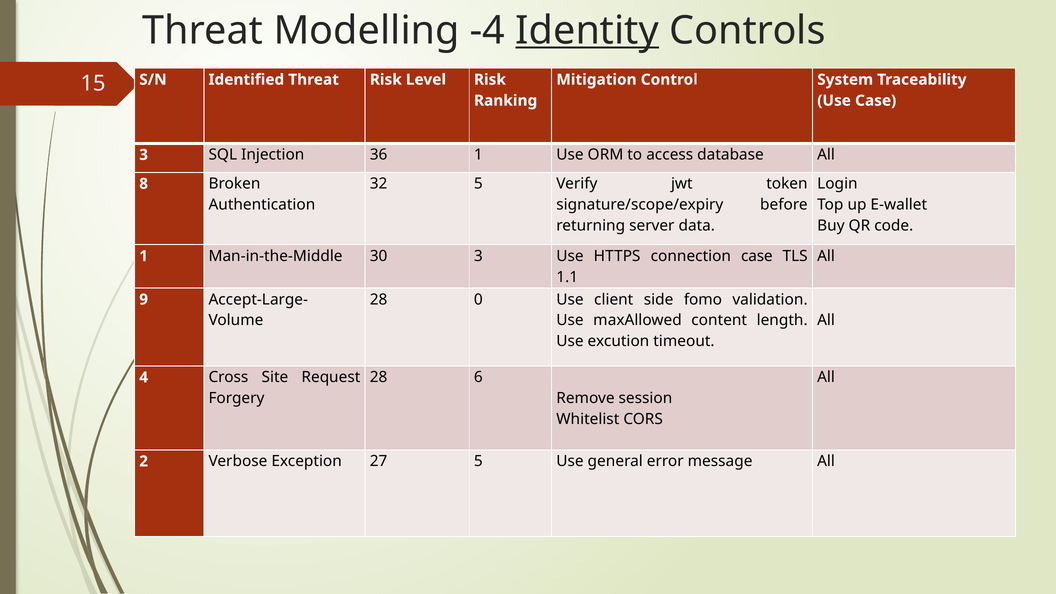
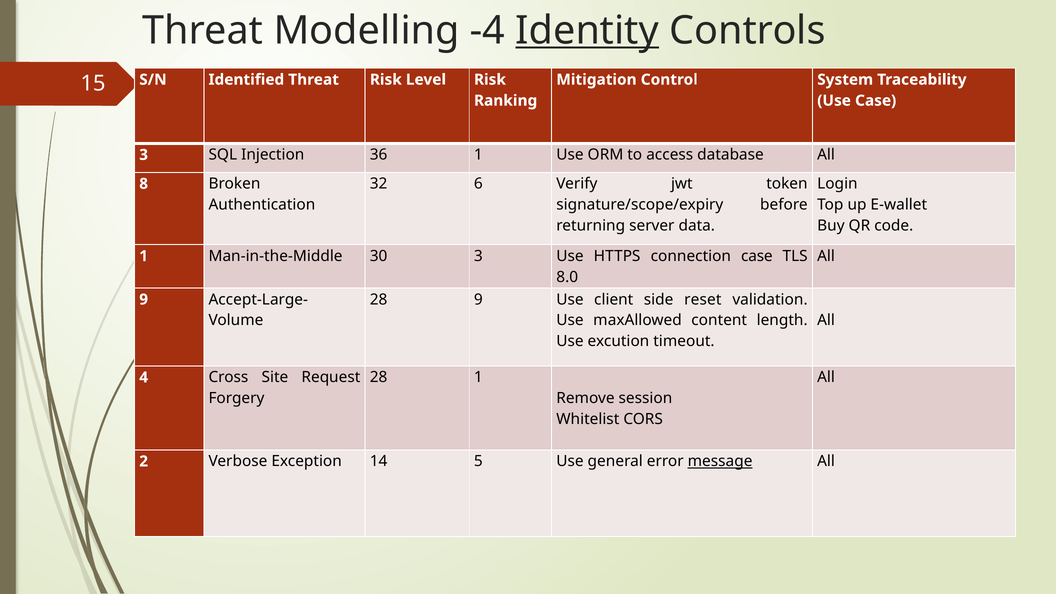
32 5: 5 -> 6 (478, 184)
1.1: 1.1 -> 8.0 (567, 277)
28 0: 0 -> 9 (478, 299)
fomo: fomo -> reset (703, 299)
28 6: 6 -> 1 (478, 377)
27: 27 -> 14 (379, 461)
message underline: none -> present (720, 461)
